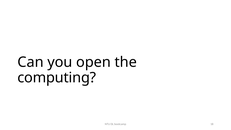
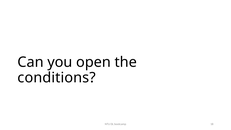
computing: computing -> conditions (57, 78)
